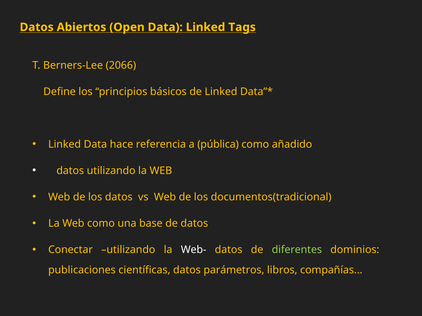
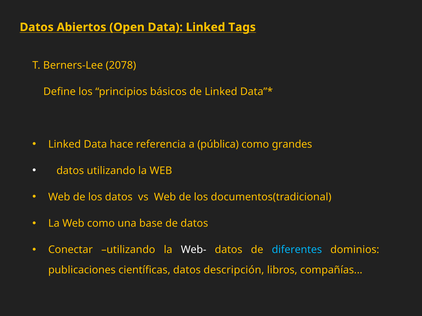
2066: 2066 -> 2078 (121, 65)
añadido: añadido -> grandes (292, 145)
diferentes colour: light green -> light blue (297, 250)
parámetros: parámetros -> descripción (234, 270)
